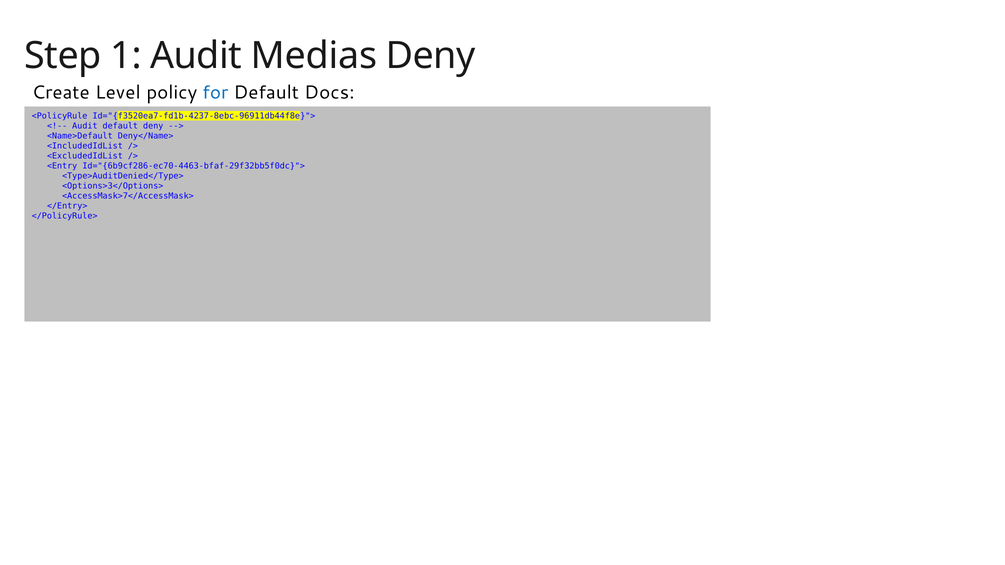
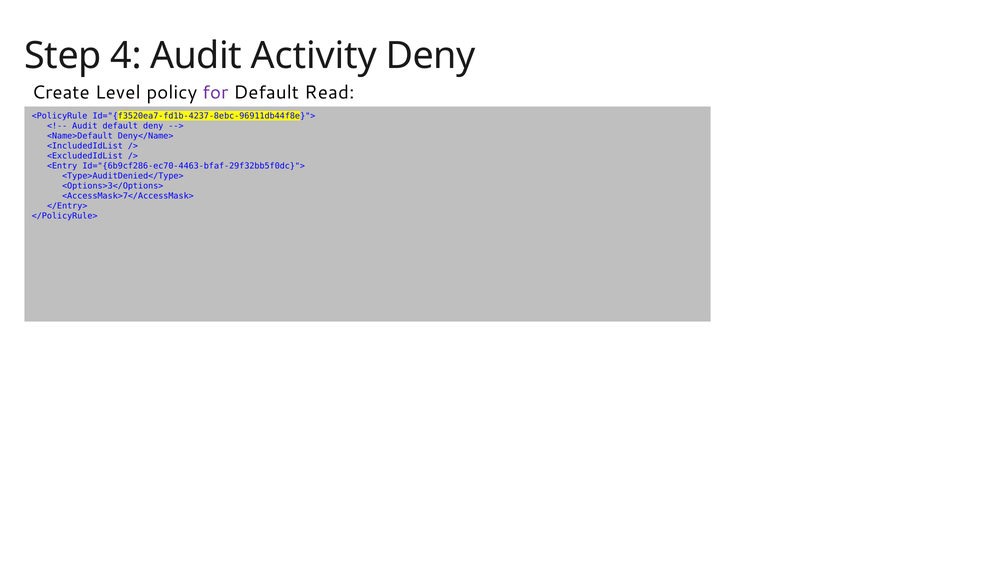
1: 1 -> 4 (126, 56)
Medias: Medias -> Activity (314, 56)
for colour: blue -> purple (215, 93)
Docs: Docs -> Read (329, 93)
